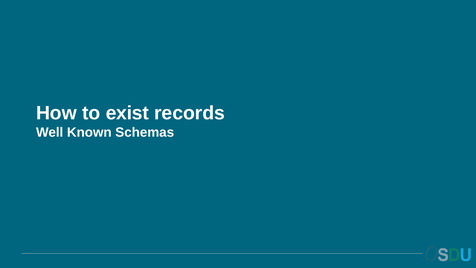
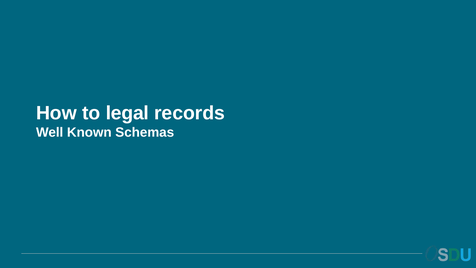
exist: exist -> legal (127, 113)
